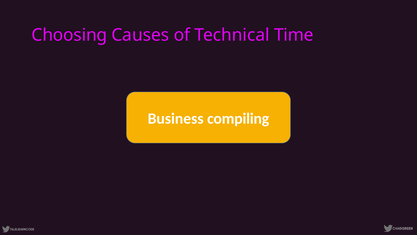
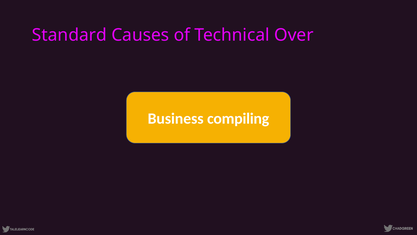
Choosing: Choosing -> Standard (69, 35)
Time: Time -> Over (294, 35)
